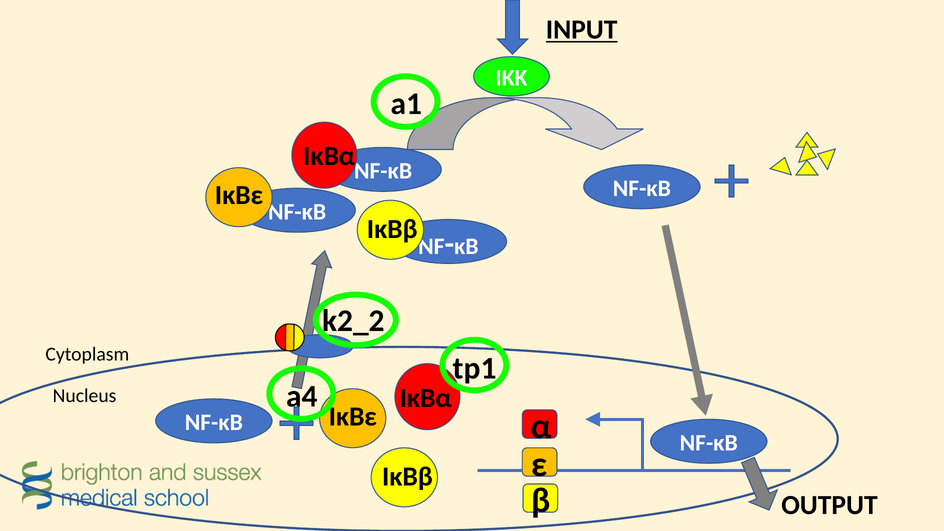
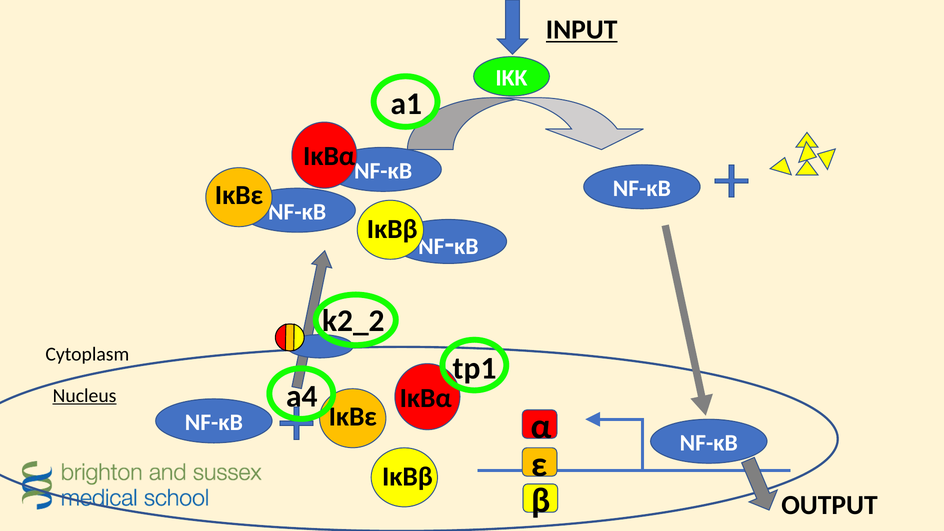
Nucleus underline: none -> present (85, 396)
